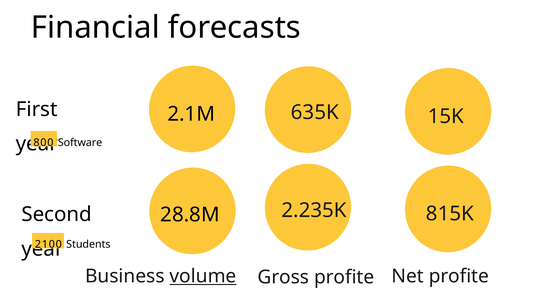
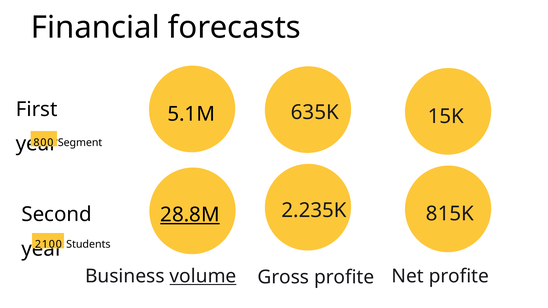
2.1M: 2.1M -> 5.1M (191, 114)
Software: Software -> Segment (80, 143)
28.8M underline: none -> present (190, 215)
